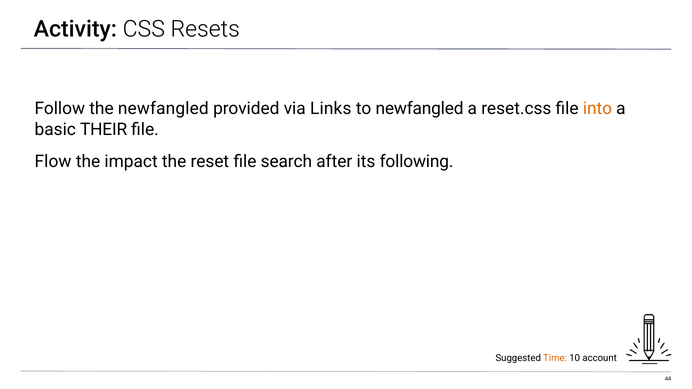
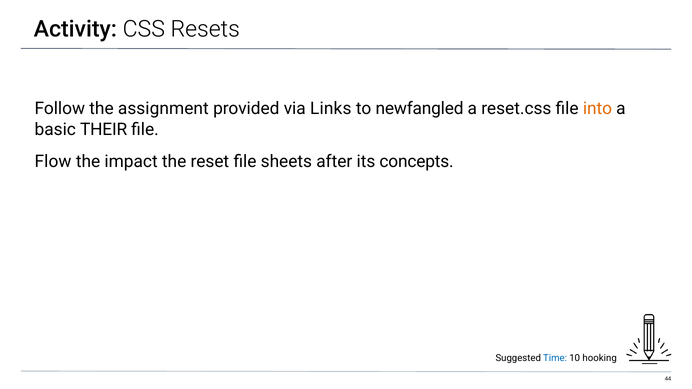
the newfangled: newfangled -> assignment (163, 109)
search: search -> sheets (286, 162)
following: following -> concepts (417, 162)
Time colour: orange -> blue (555, 358)
account: account -> hooking (600, 358)
